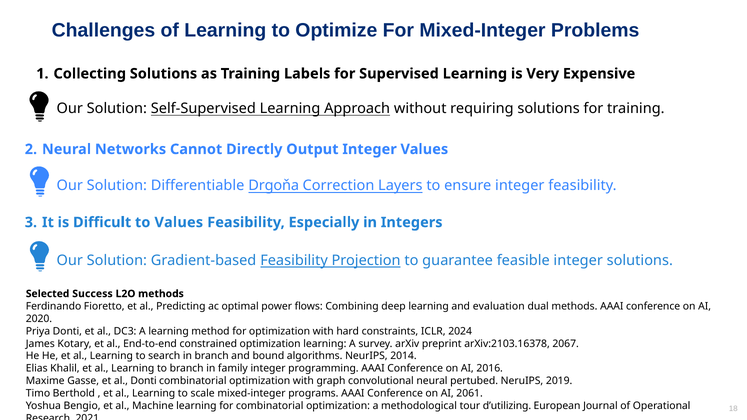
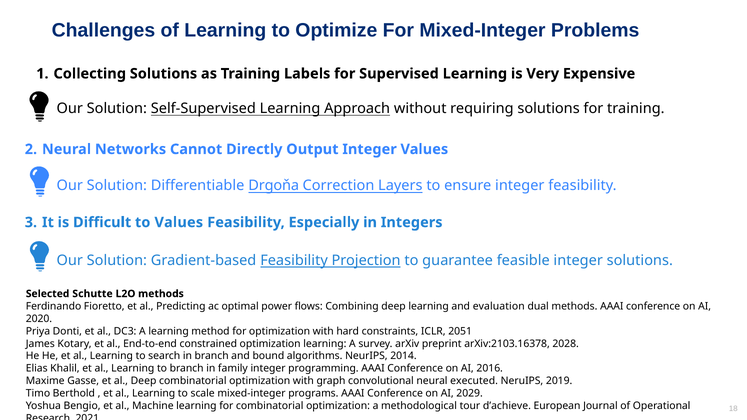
Success: Success -> Schutte (92, 294)
2024: 2024 -> 2051 (460, 331)
2067: 2067 -> 2028 (566, 344)
al Donti: Donti -> Deep (144, 381)
pertubed: pertubed -> executed (474, 381)
2061: 2061 -> 2029 (470, 394)
d’utilizing: d’utilizing -> d’achieve (507, 406)
